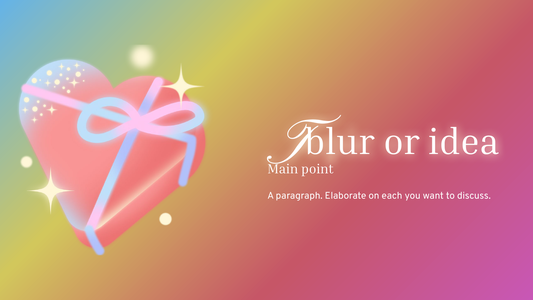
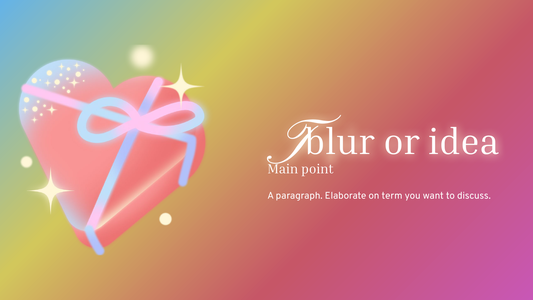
each: each -> term (392, 196)
